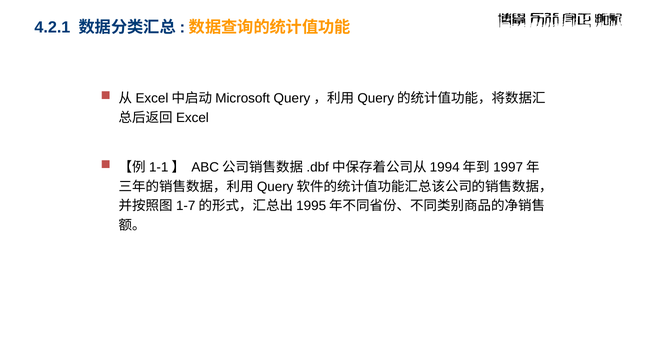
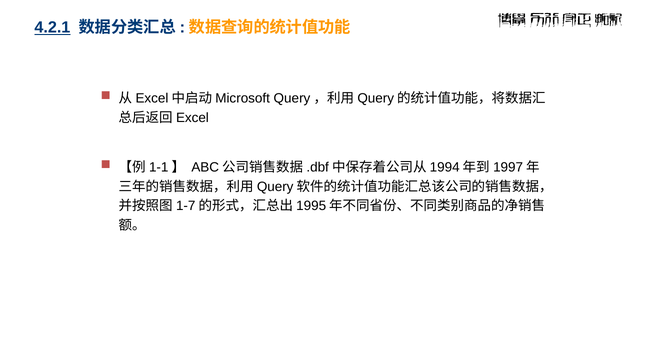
4.2.1 underline: none -> present (52, 27)
